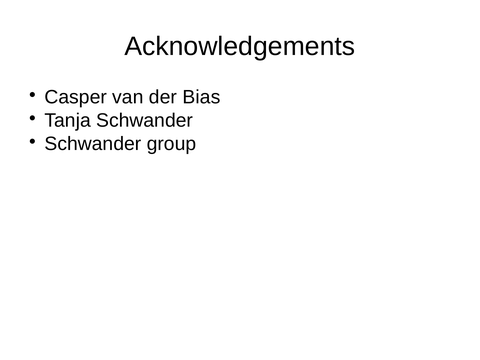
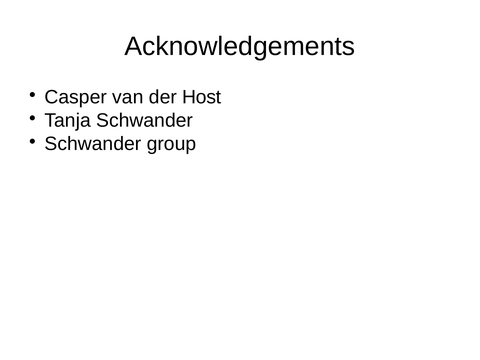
Bias: Bias -> Host (202, 97)
